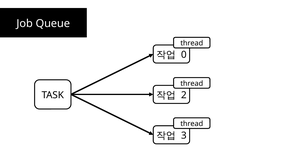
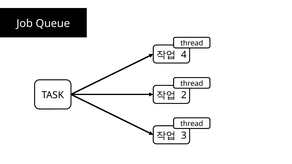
0: 0 -> 4 (184, 55)
